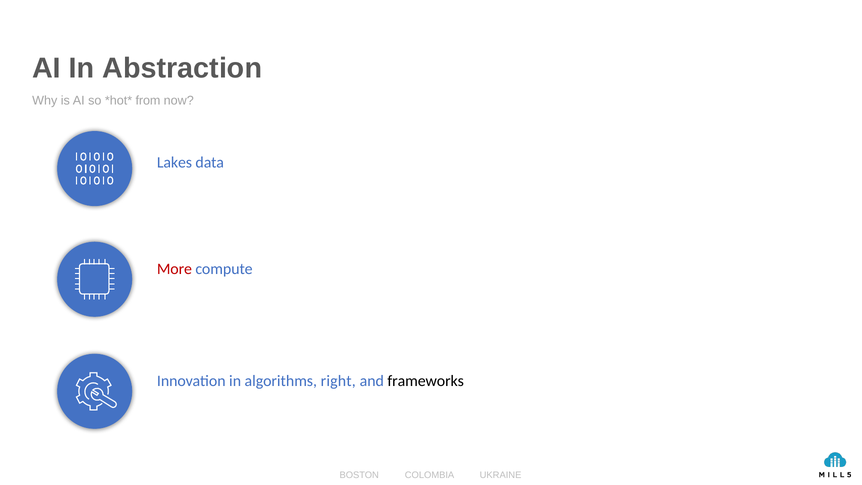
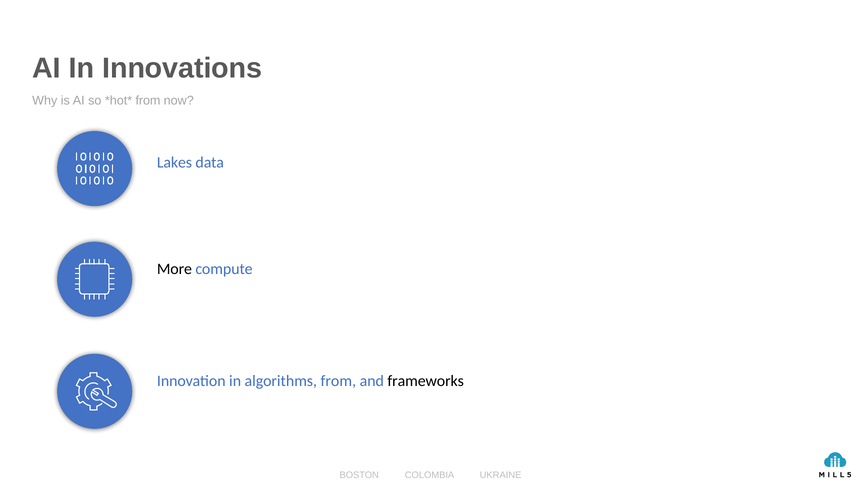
Abstraction: Abstraction -> Innovations (182, 68)
More colour: red -> black (174, 269)
algorithms right: right -> from (338, 381)
